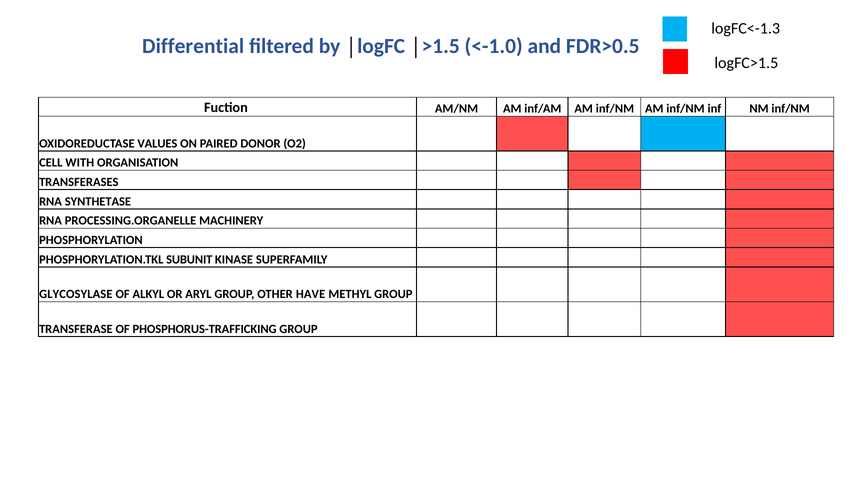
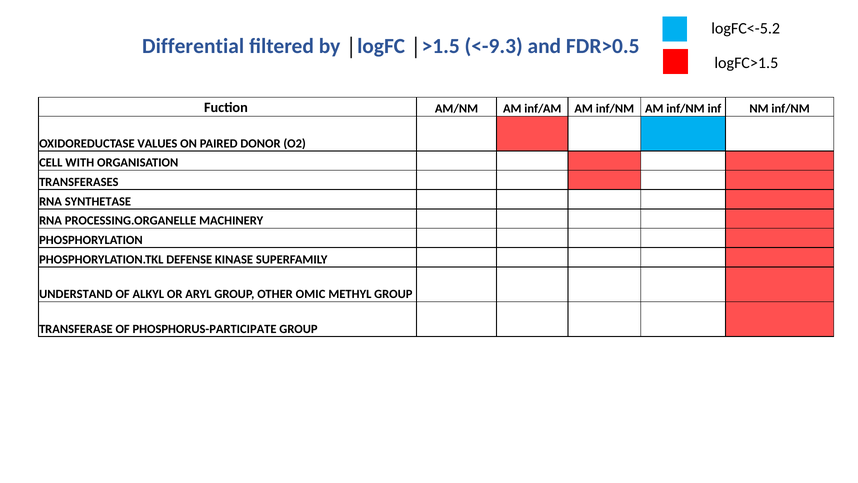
logFC<-1.3: logFC<-1.3 -> logFC<-5.2 (746, 28)
<-1.0: <-1.0 -> <-9.3 (494, 46)
SUBUNIT: SUBUNIT -> DEFENSE (189, 259)
GLYCOSYLASE: GLYCOSYLASE -> UNDERSTAND (76, 294)
HAVE: HAVE -> OMIC (311, 294)
PHOSPHORUS-TRAFFICKING: PHOSPHORUS-TRAFFICKING -> PHOSPHORUS-PARTICIPATE (205, 329)
